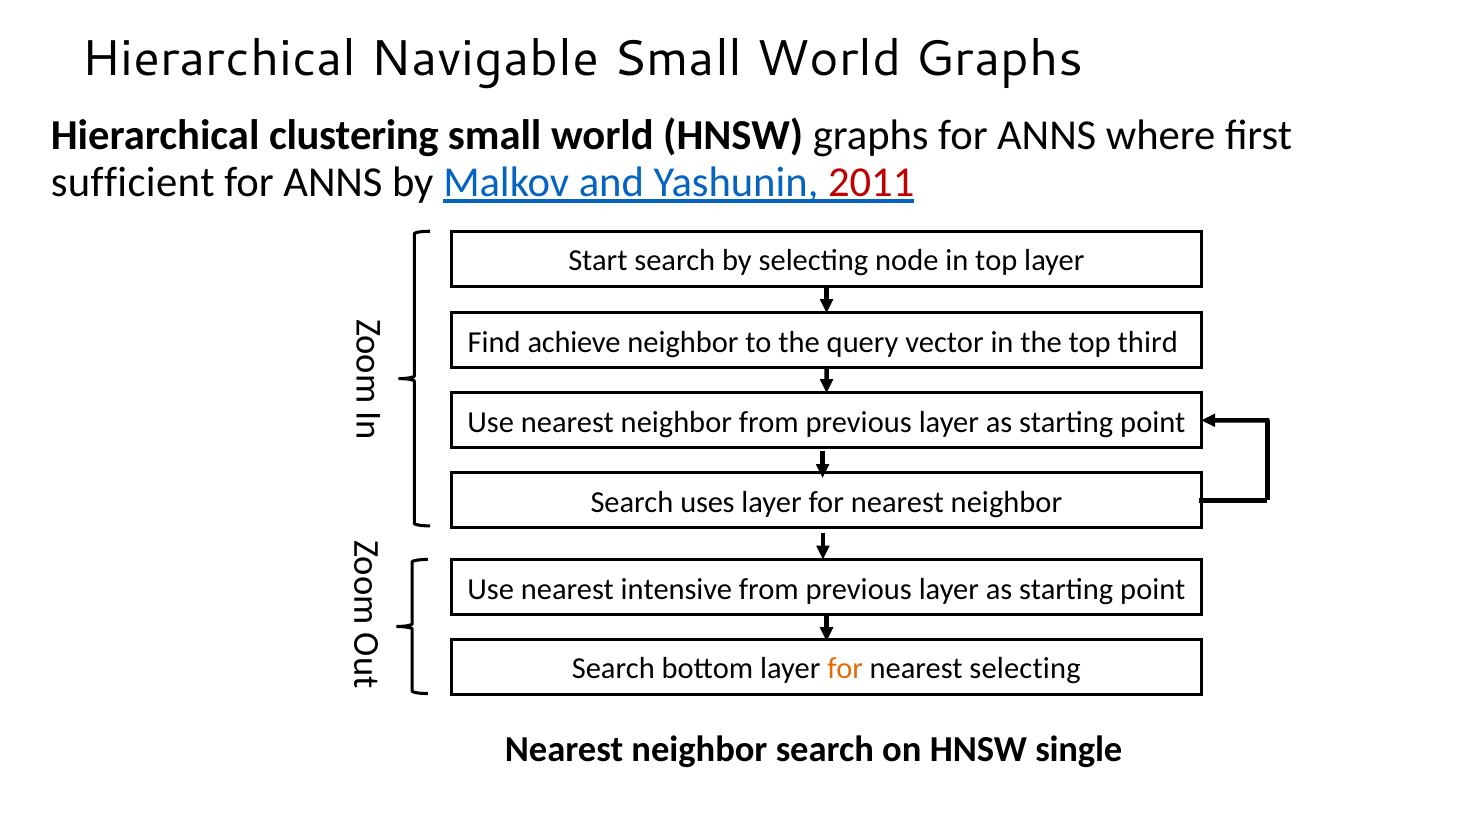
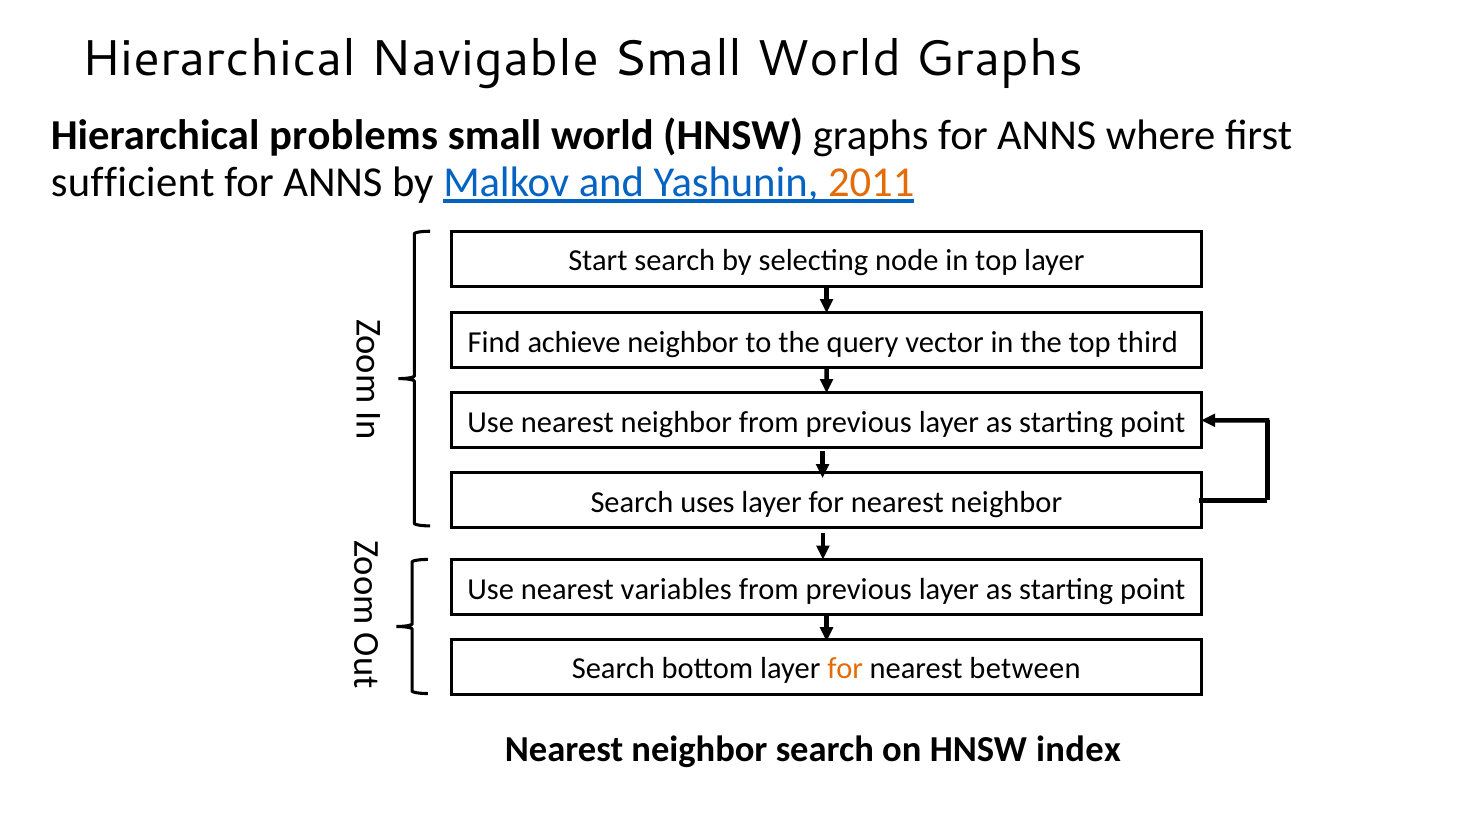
clustering: clustering -> problems (354, 136)
2011 colour: red -> orange (871, 182)
intensive: intensive -> variables (676, 589)
nearest selecting: selecting -> between (1025, 669)
single: single -> index (1078, 750)
